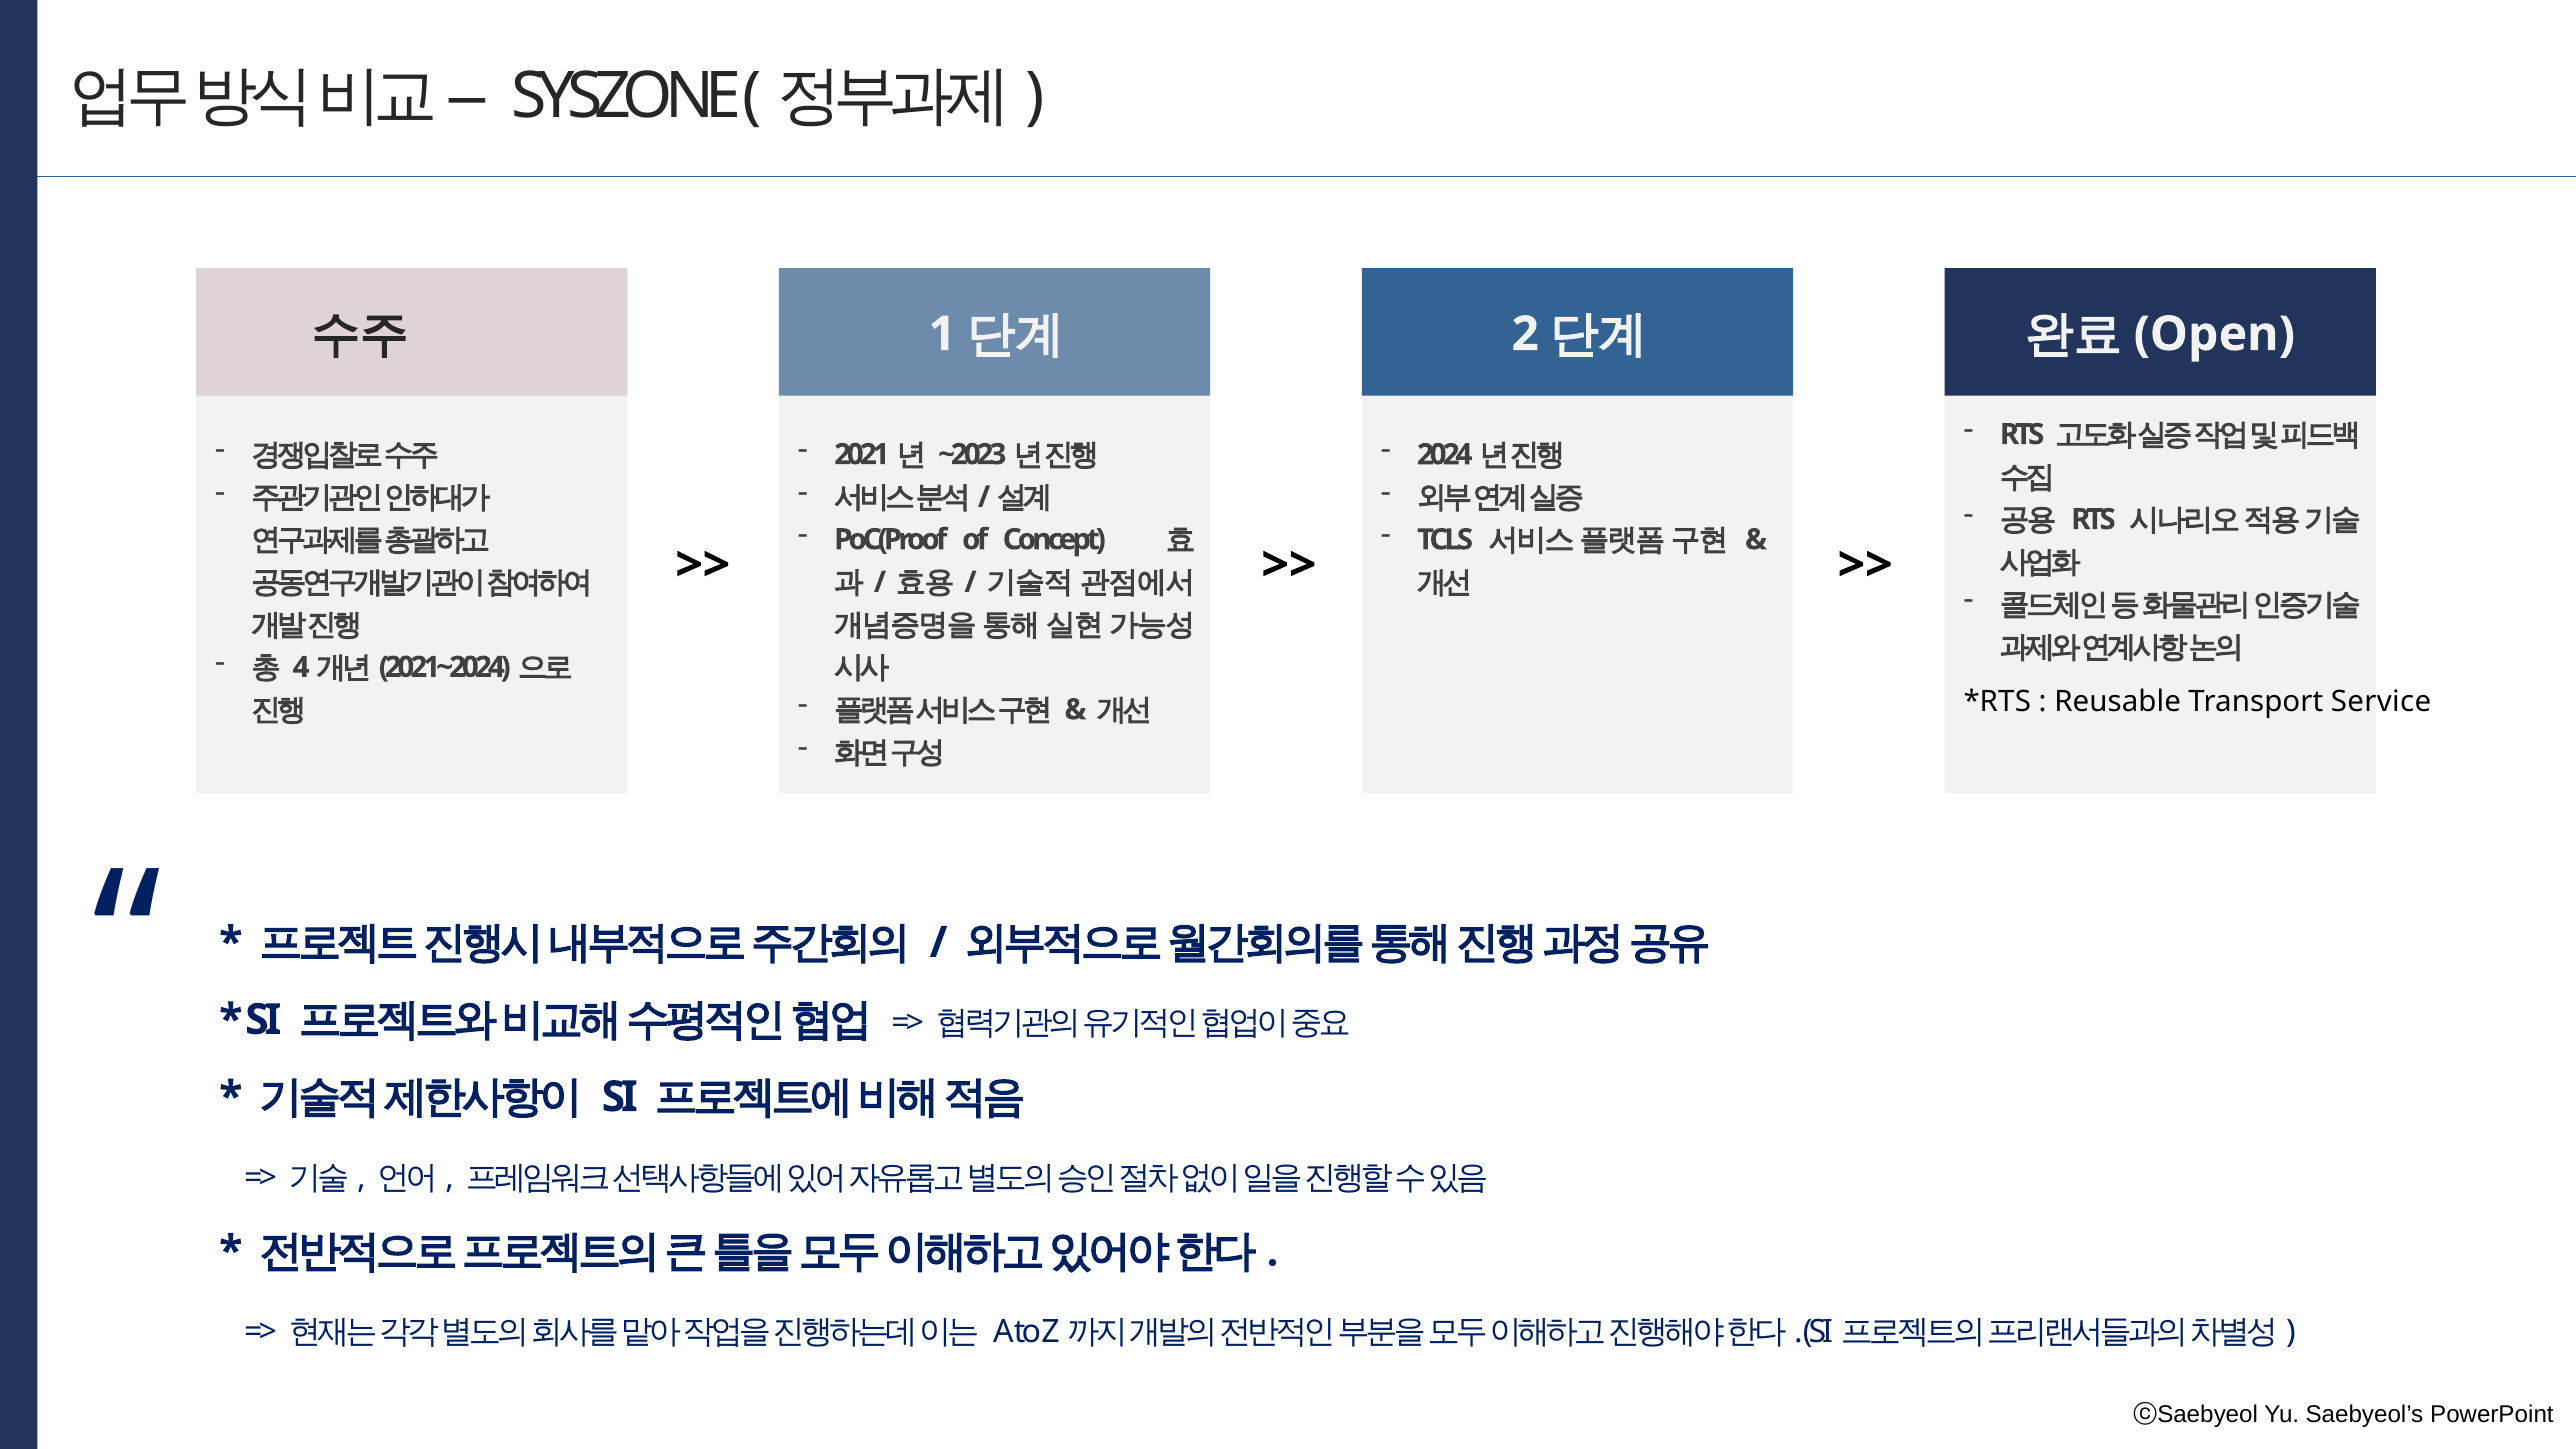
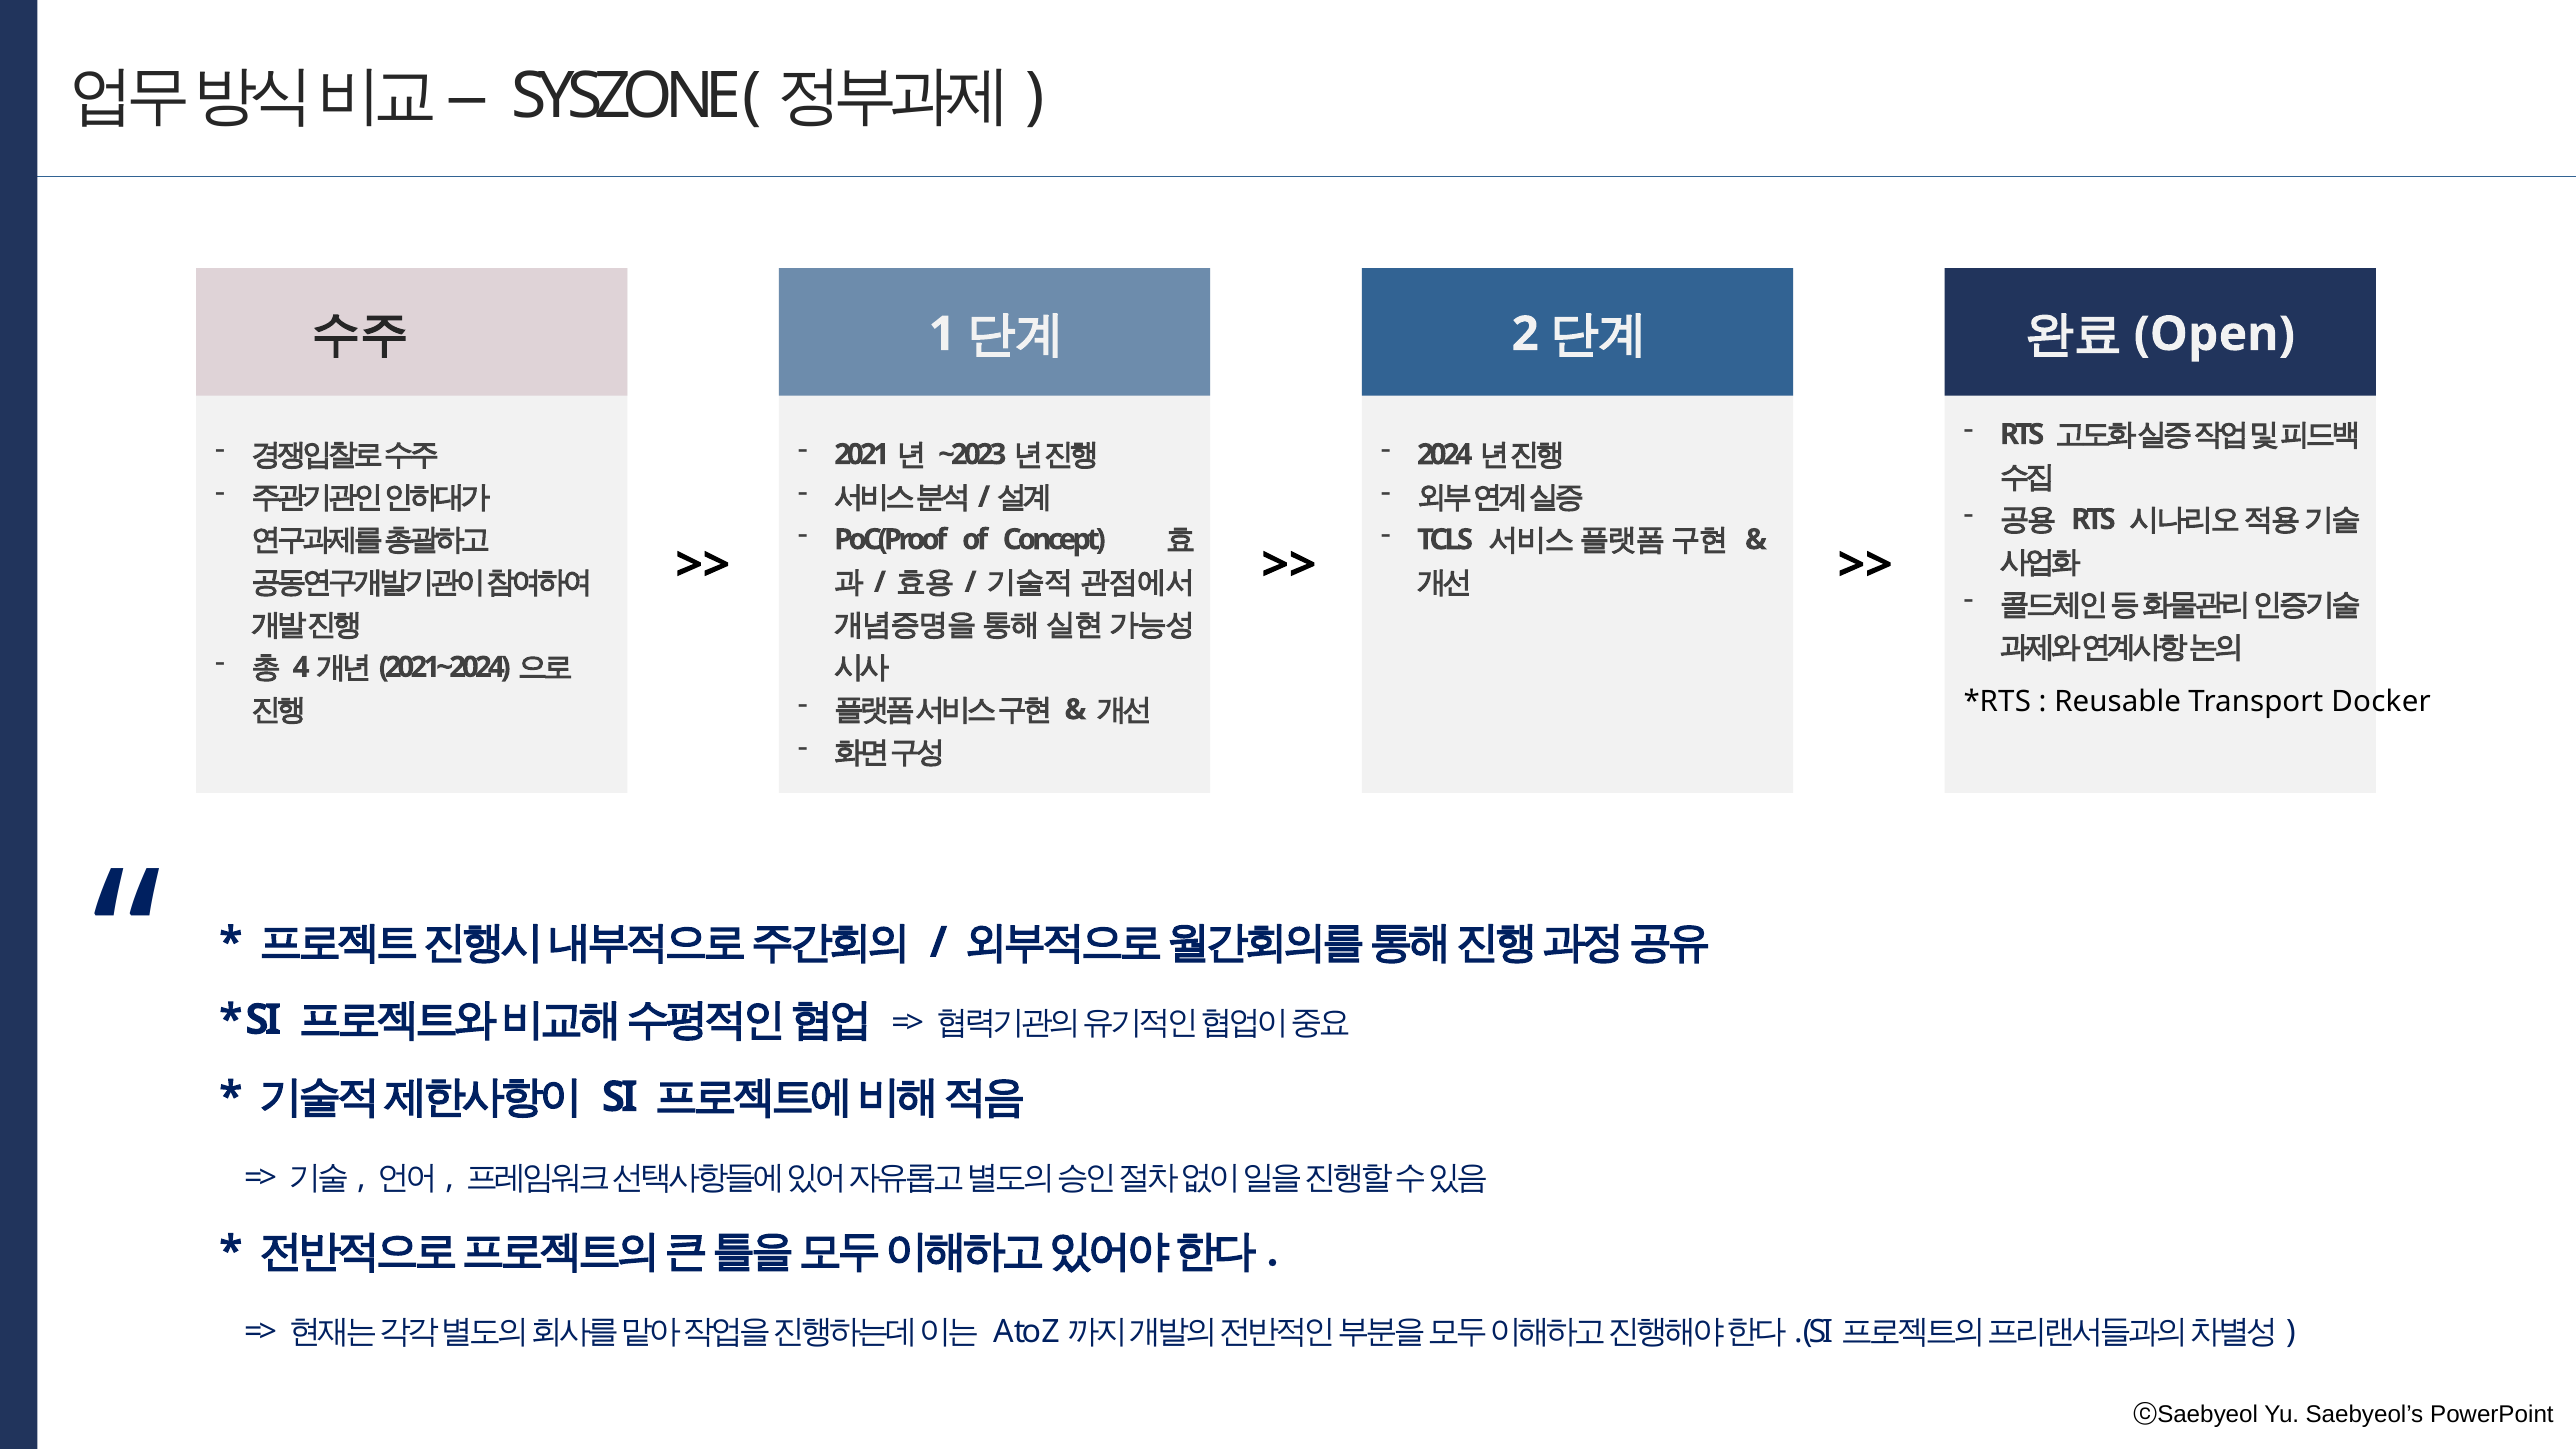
Service: Service -> Docker (2381, 702)
